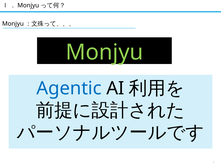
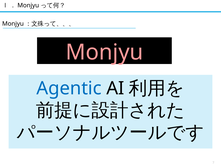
Monjyu colour: light green -> pink (104, 52)
